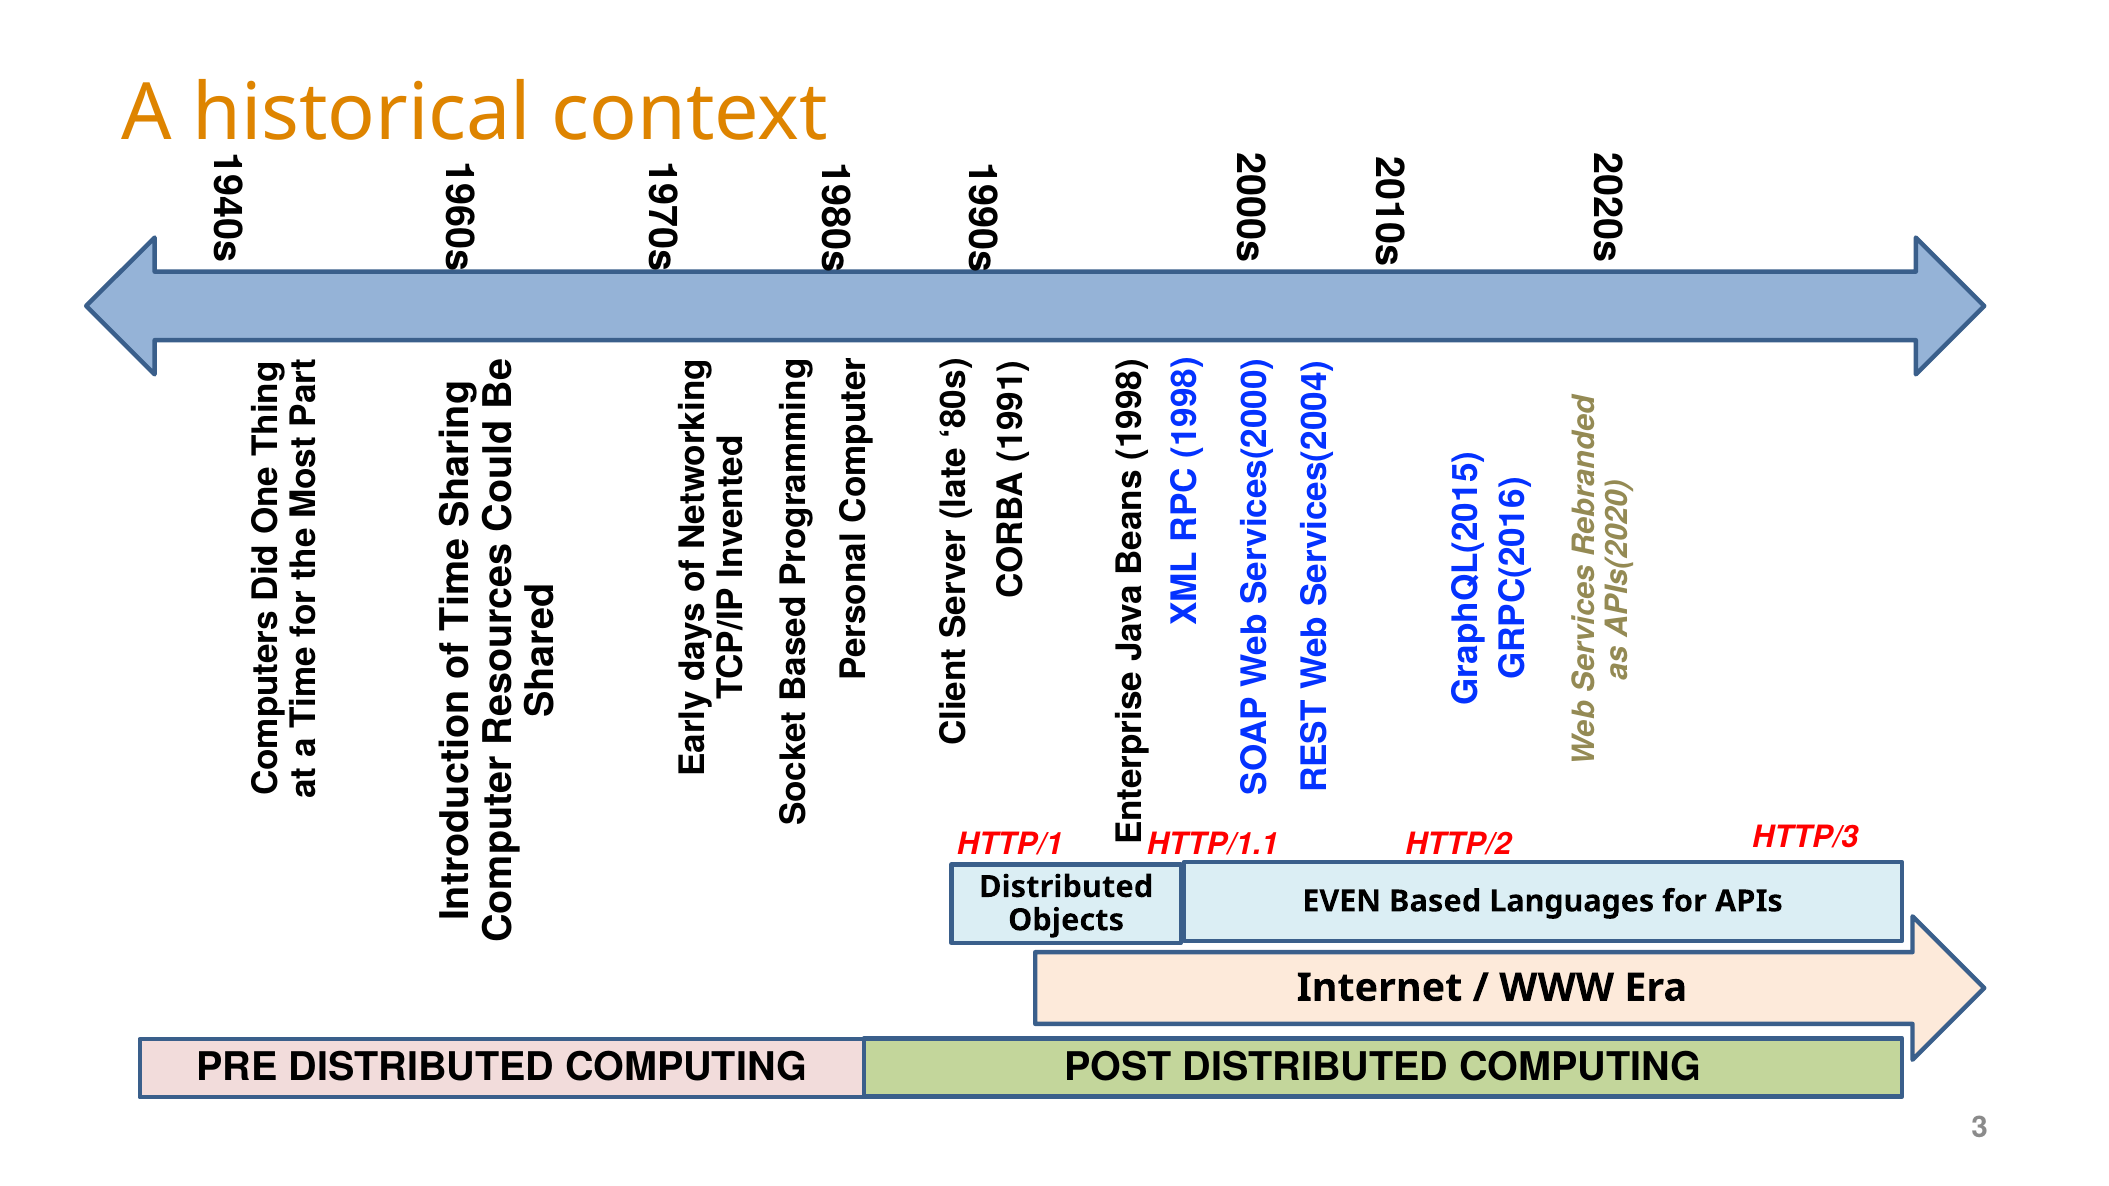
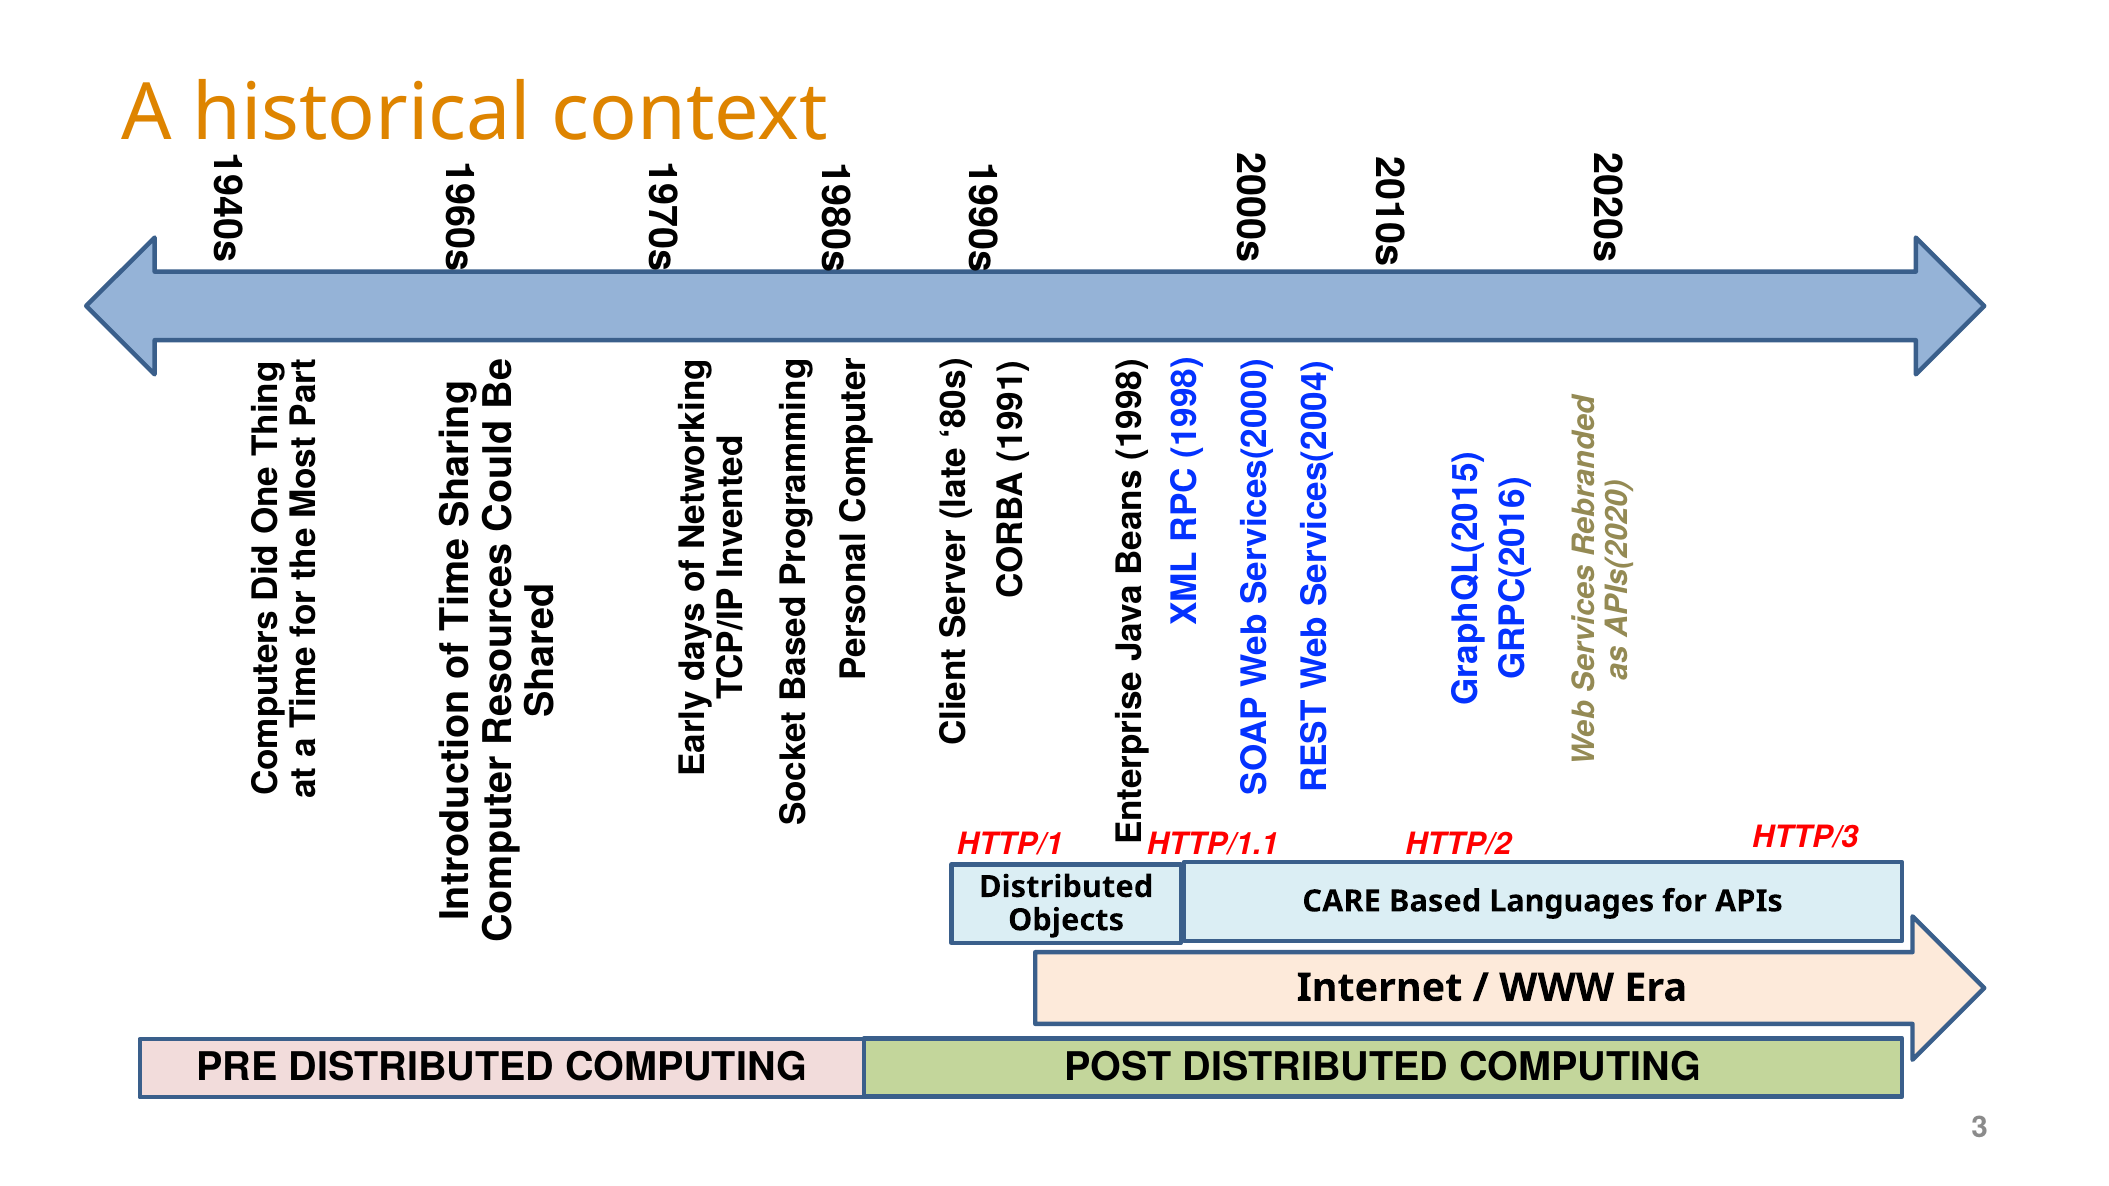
EVEN: EVEN -> CARE (1342, 902)
